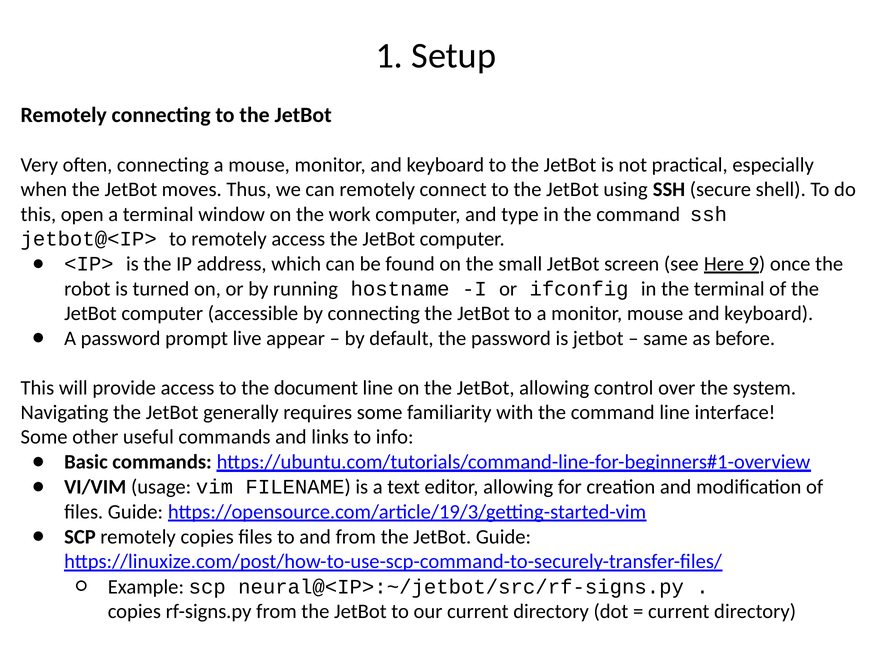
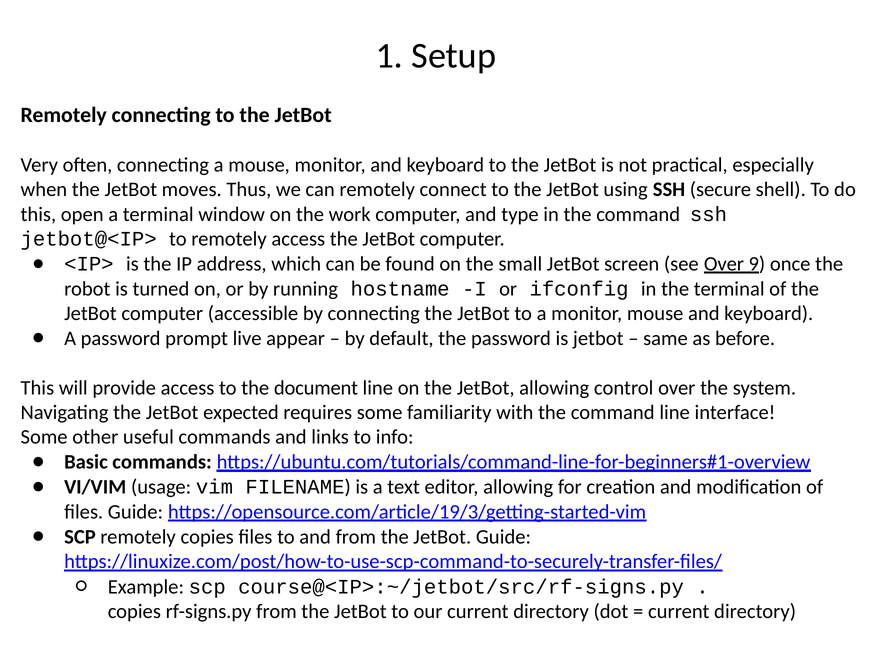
see Here: Here -> Over (724, 264)
generally: generally -> expected (241, 412)
neural@<IP>:~/jetbot/src/rf-signs.py: neural@<IP>:~/jetbot/src/rf-signs.py -> course@<IP>:~/jetbot/src/rf-signs.py (461, 587)
